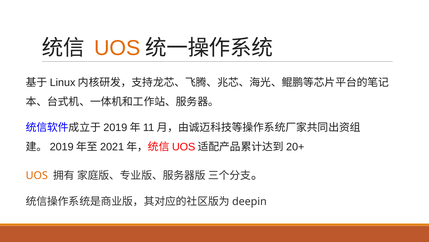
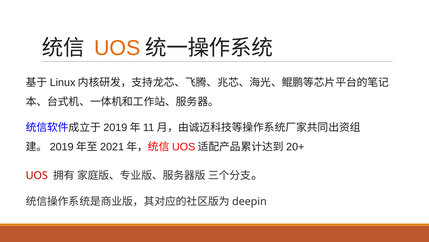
UOS colour: orange -> red (37, 175)
